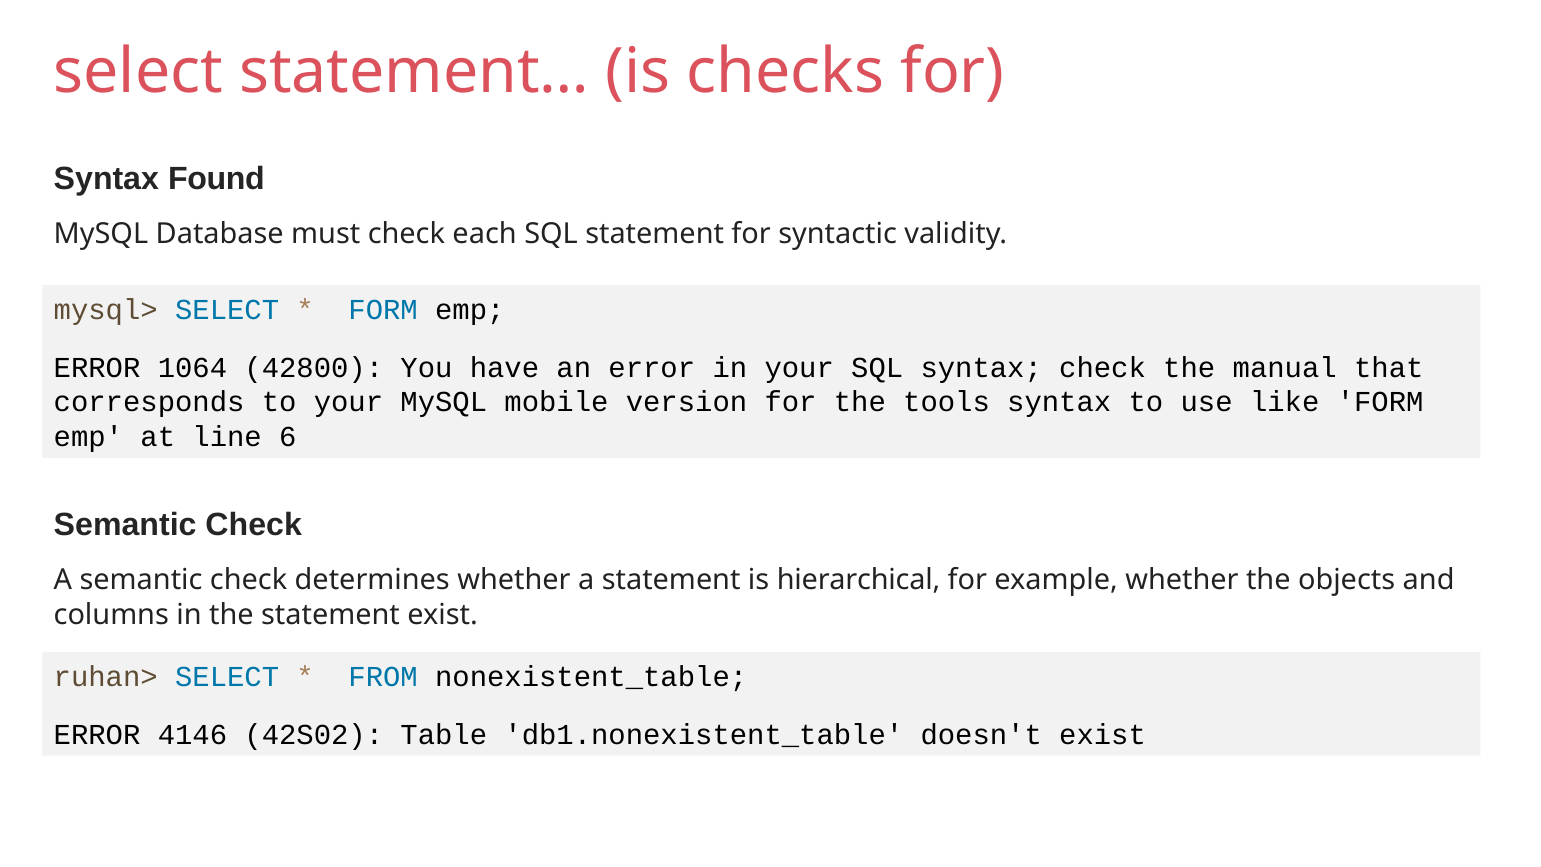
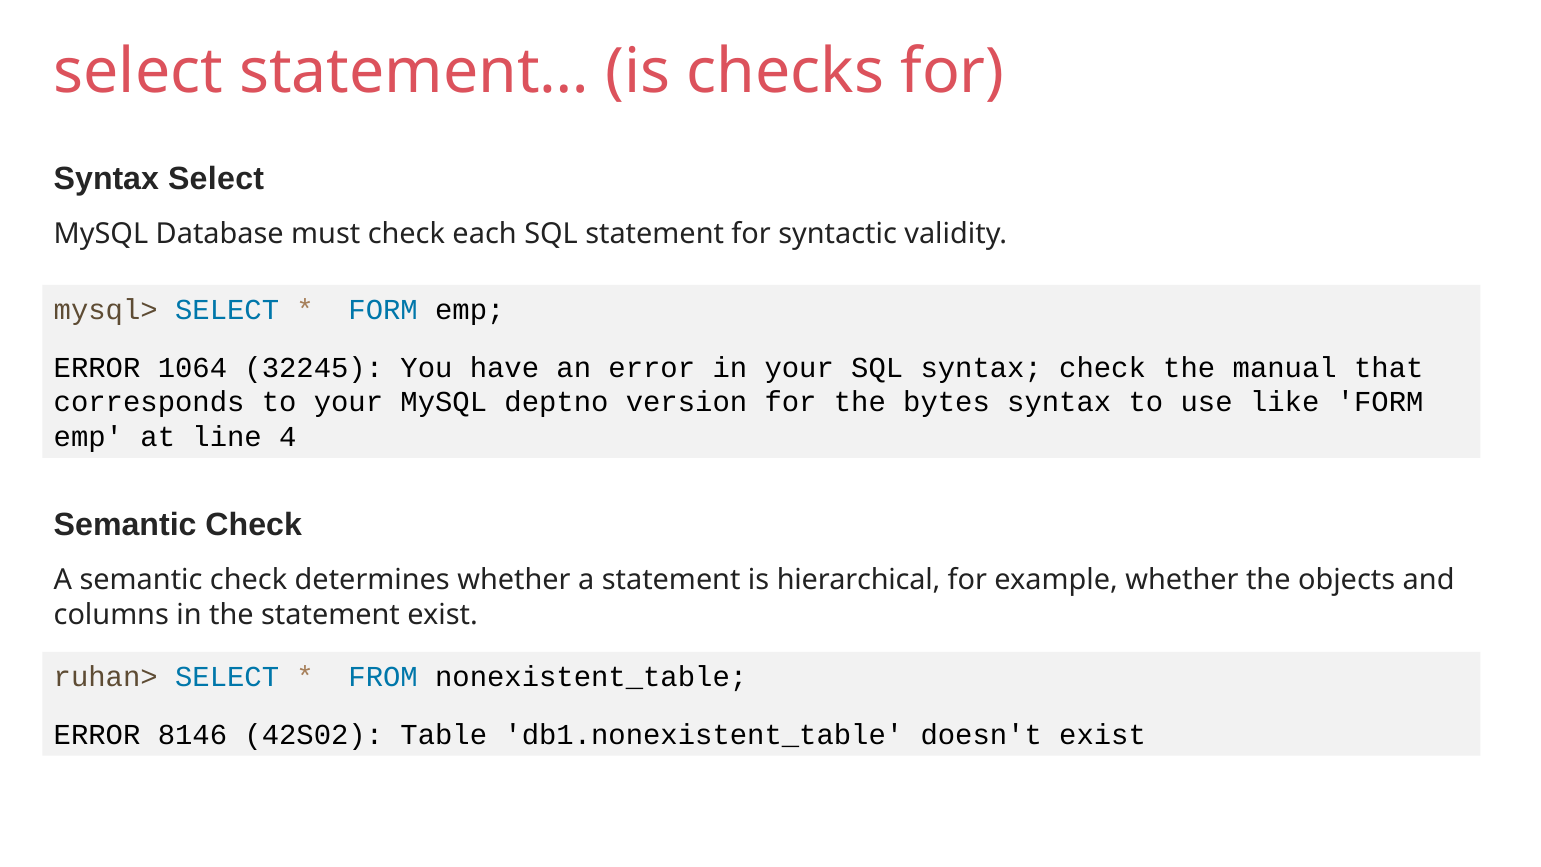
Syntax Found: Found -> Select (216, 178)
42800: 42800 -> 32245 (314, 368)
mobile: mobile -> deptno (556, 402)
tools: tools -> bytes (947, 402)
6: 6 -> 4 (288, 437)
4146: 4146 -> 8146 (192, 735)
